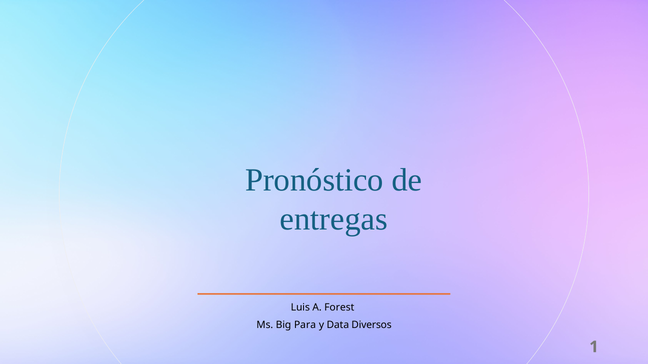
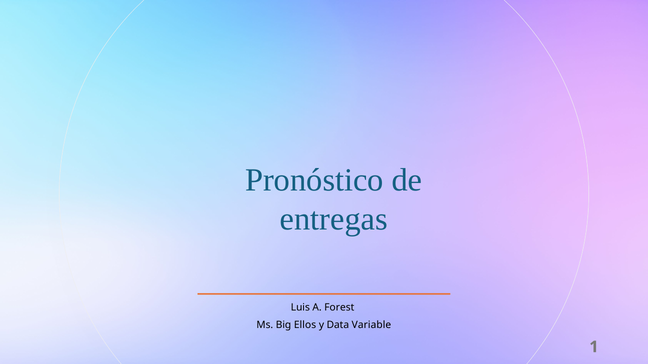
Para: Para -> Ellos (305, 326)
Diversos: Diversos -> Variable (371, 326)
